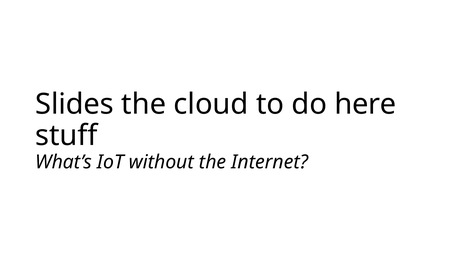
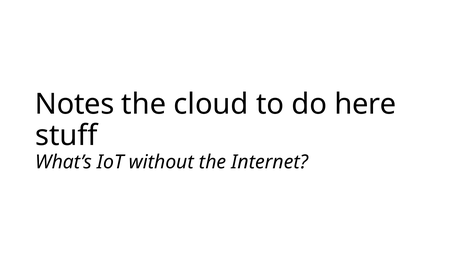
Slides: Slides -> Notes (75, 104)
